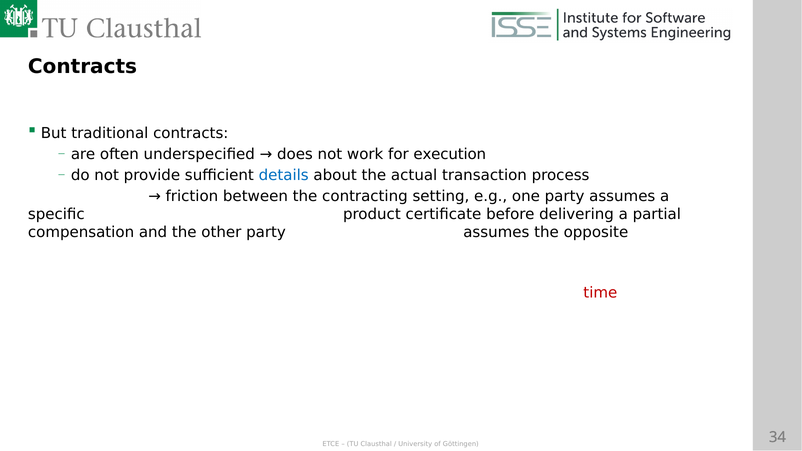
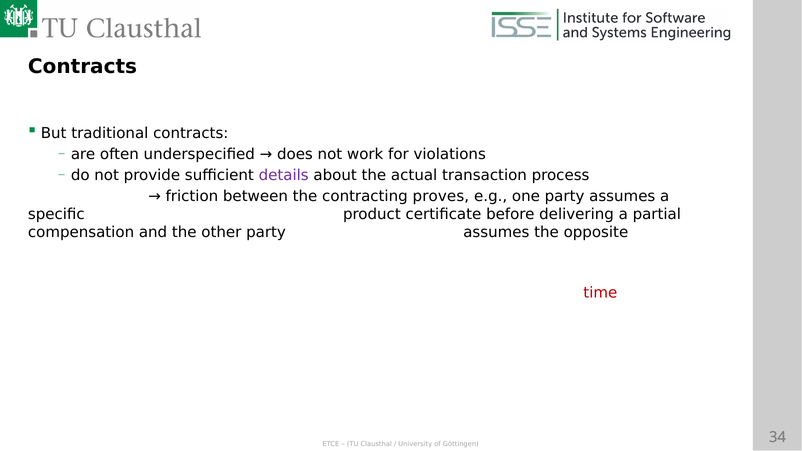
execution: execution -> violations (450, 154)
details colour: blue -> purple (284, 175)
contracting setting: setting -> proves (441, 196)
